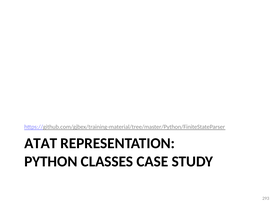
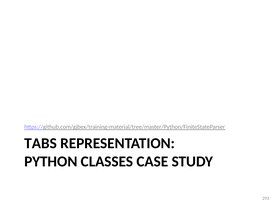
ATAT: ATAT -> TABS (41, 143)
